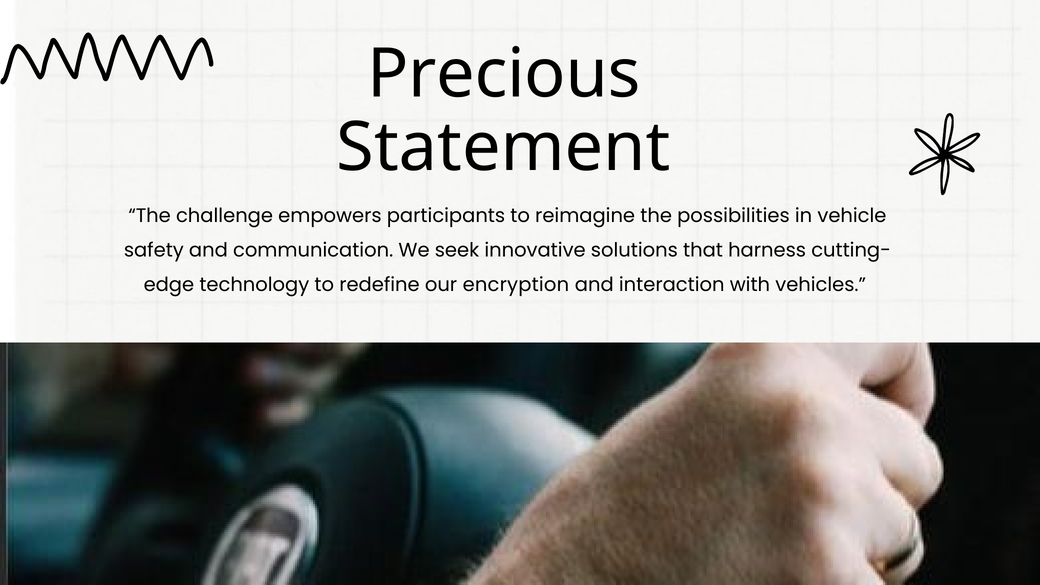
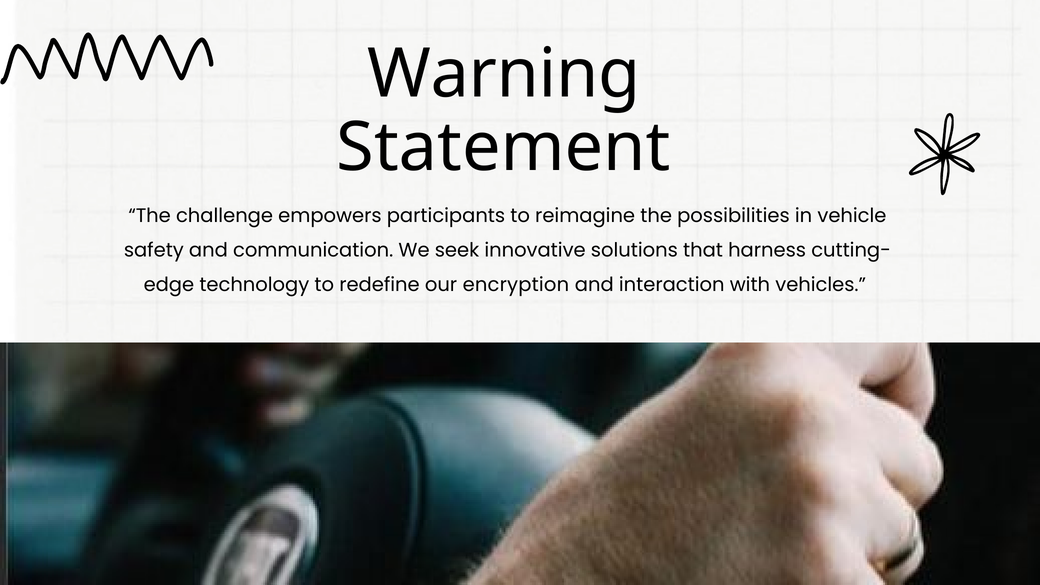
Precious: Precious -> Warning (504, 74)
